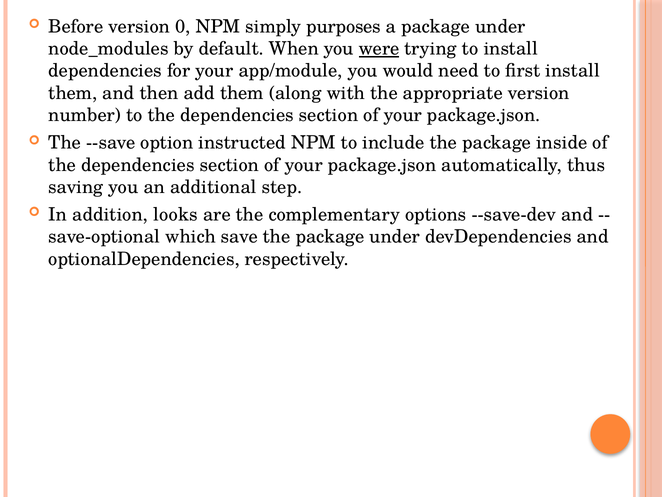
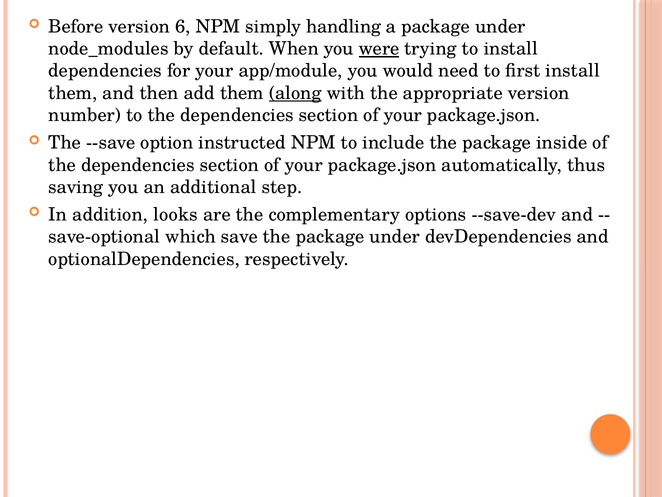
0: 0 -> 6 (183, 27)
purposes: purposes -> handling (344, 27)
along underline: none -> present (295, 93)
